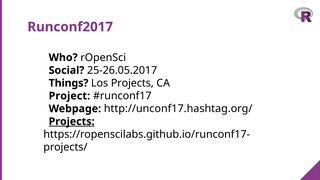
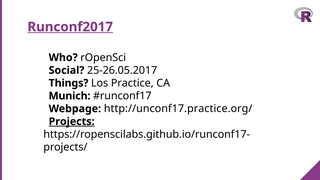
Runconf2017 underline: none -> present (70, 27)
Los Projects: Projects -> Practice (132, 83)
Project: Project -> Munich (70, 96)
http://unconf17.hashtag.org/: http://unconf17.hashtag.org/ -> http://unconf17.practice.org/ (178, 109)
